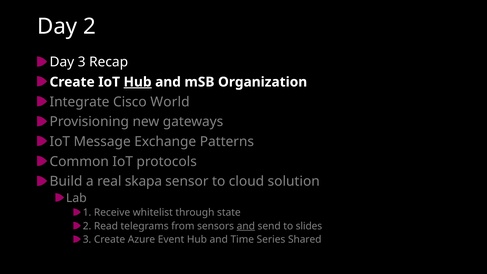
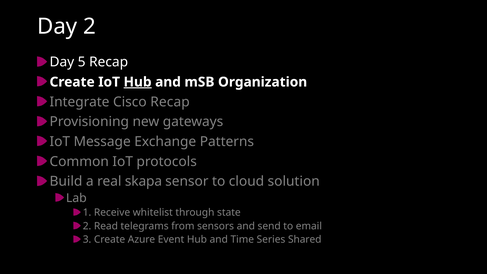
Day 3: 3 -> 5 (82, 62)
Cisco World: World -> Recap (170, 102)
and underline: present -> none (246, 226)
slides: slides -> email (309, 226)
